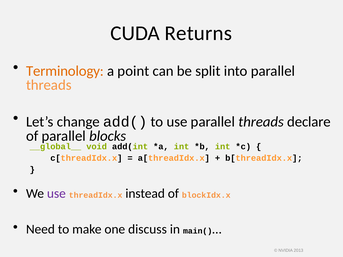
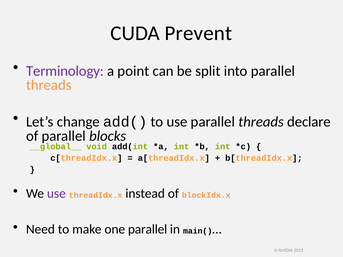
Returns: Returns -> Prevent (198, 33)
Terminology colour: orange -> purple (65, 71)
one discuss: discuss -> parallel (148, 229)
